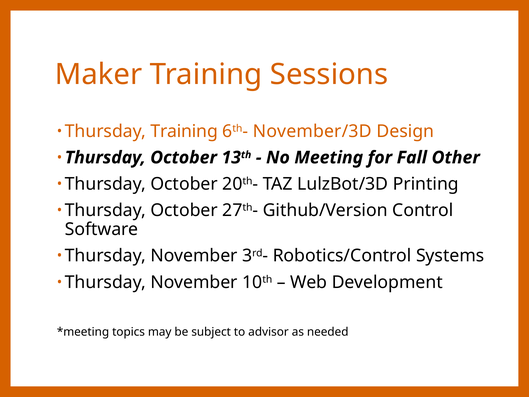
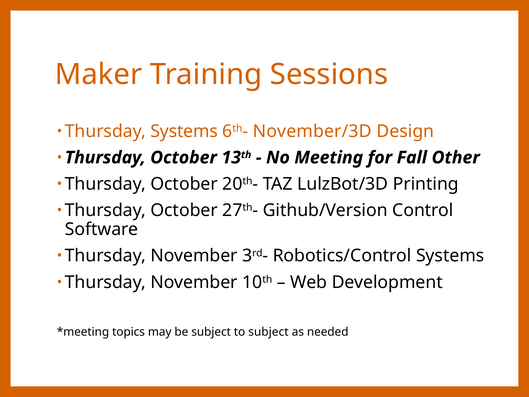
Thursday Training: Training -> Systems (184, 131)
to advisor: advisor -> subject (268, 332)
